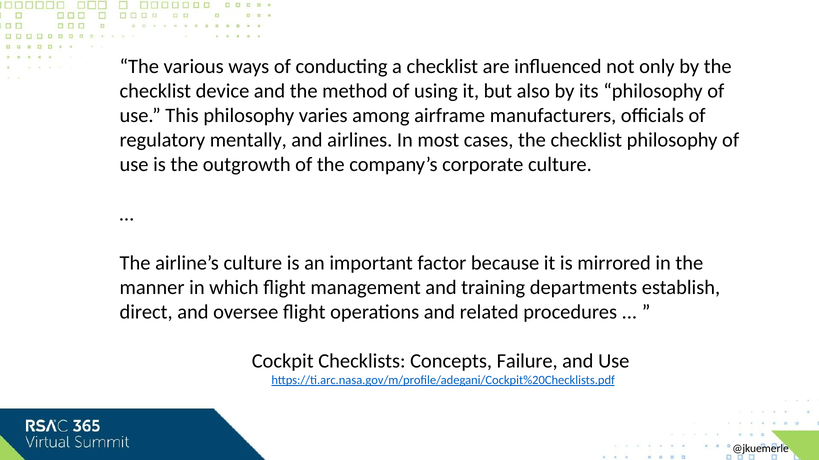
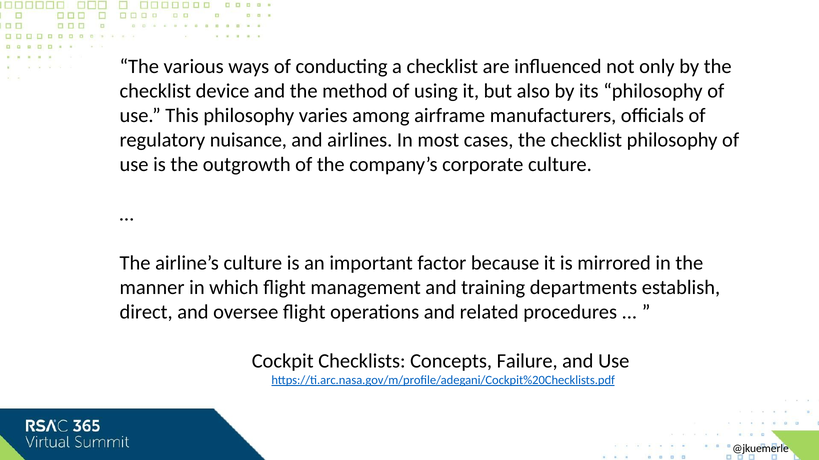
mentally: mentally -> nuisance (248, 140)
